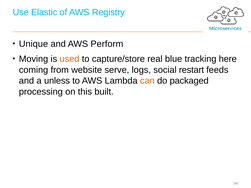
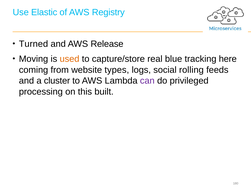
Unique: Unique -> Turned (33, 44)
Perform: Perform -> Release (107, 44)
serve: serve -> types (117, 70)
restart: restart -> rolling (191, 70)
unless: unless -> cluster (57, 81)
can colour: orange -> purple (147, 81)
packaged: packaged -> privileged (189, 81)
